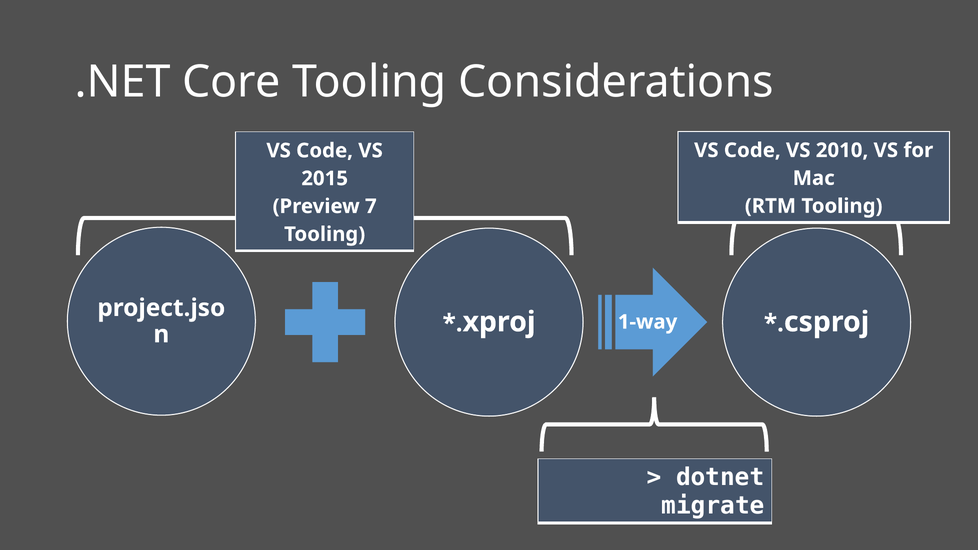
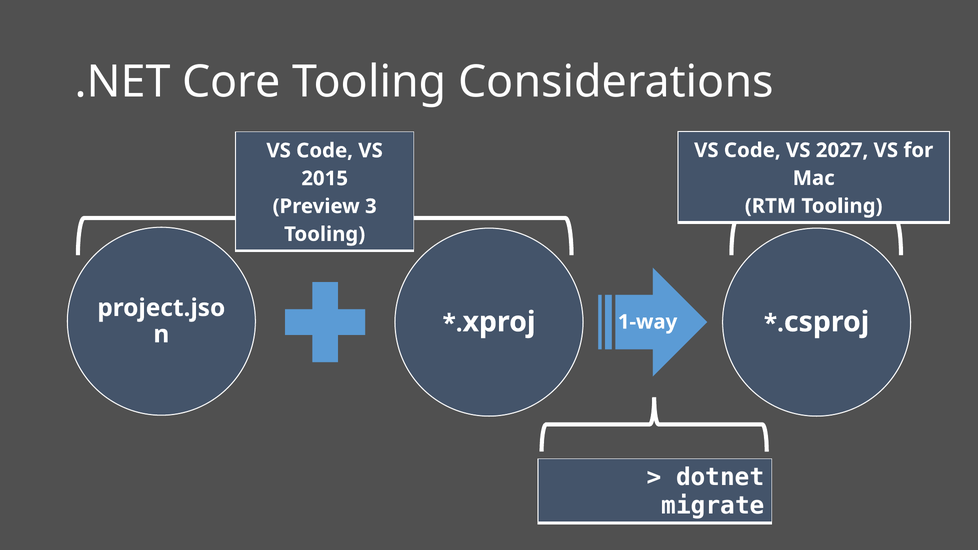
2010: 2010 -> 2027 (842, 150)
7: 7 -> 3 (371, 206)
